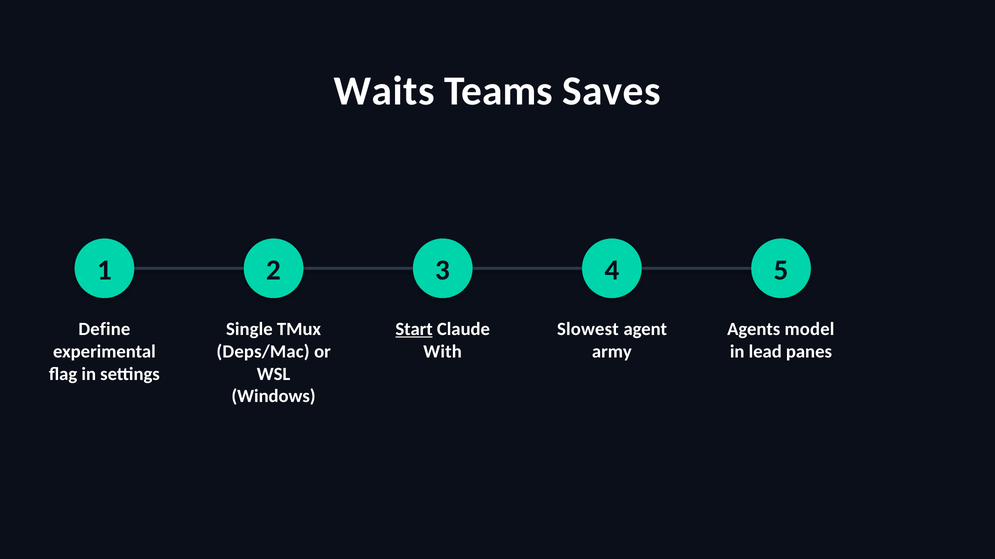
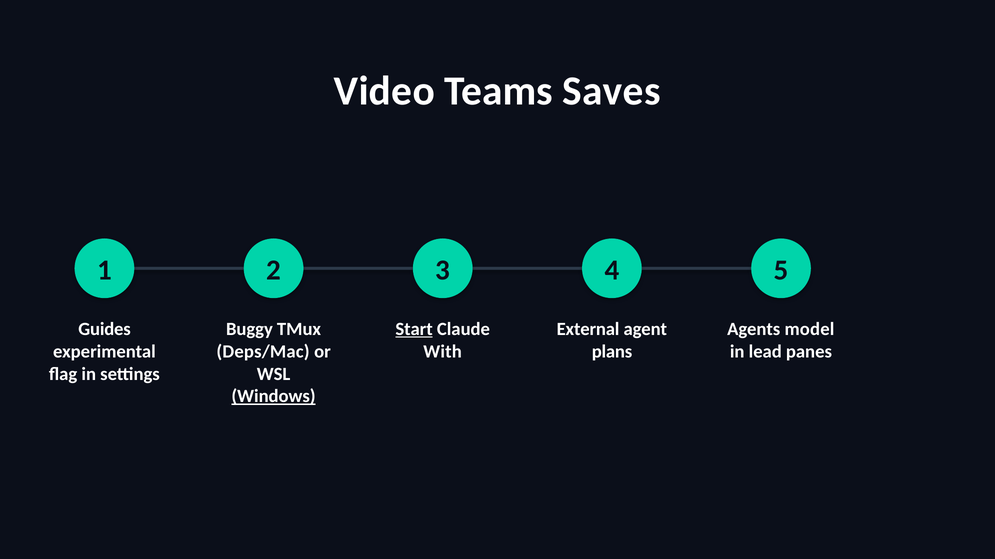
Waits: Waits -> Video (384, 91)
Define: Define -> Guides (105, 330)
Single: Single -> Buggy (249, 330)
Slowest: Slowest -> External (588, 330)
army: army -> plans (612, 352)
Windows underline: none -> present (274, 397)
